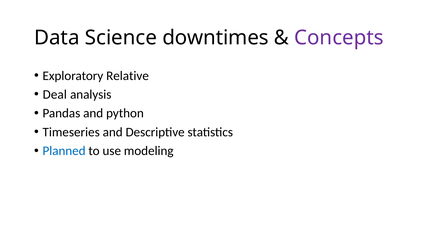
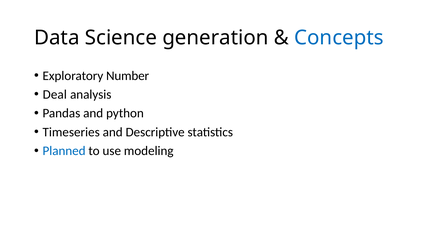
downtimes: downtimes -> generation (215, 38)
Concepts colour: purple -> blue (339, 38)
Relative: Relative -> Number (128, 76)
